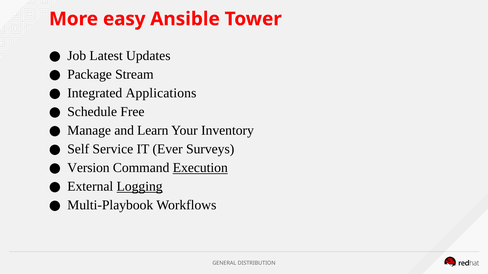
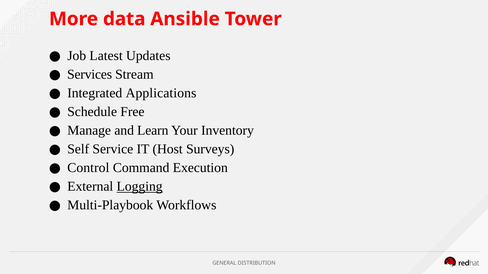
easy: easy -> data (124, 19)
Package: Package -> Services (90, 75)
Ever: Ever -> Host (168, 149)
Version: Version -> Control (88, 168)
Execution underline: present -> none (200, 168)
